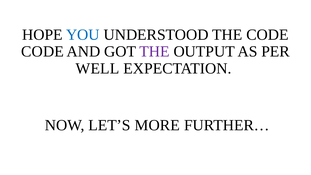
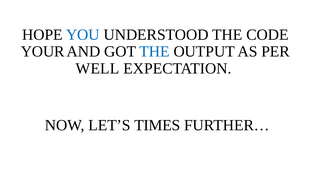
CODE: CODE -> YOUR (43, 52)
THE colour: purple -> blue (155, 52)
MORE: MORE -> TIMES (157, 125)
